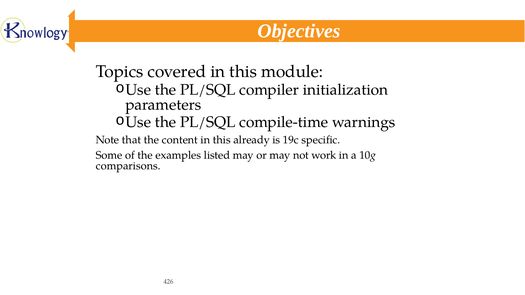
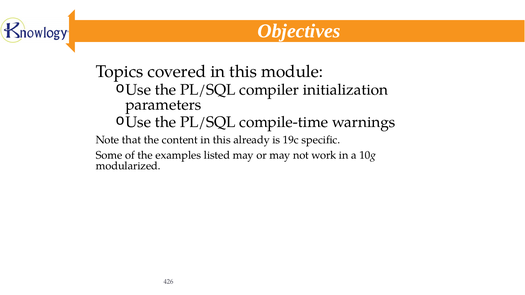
comparisons: comparisons -> modularized (128, 166)
